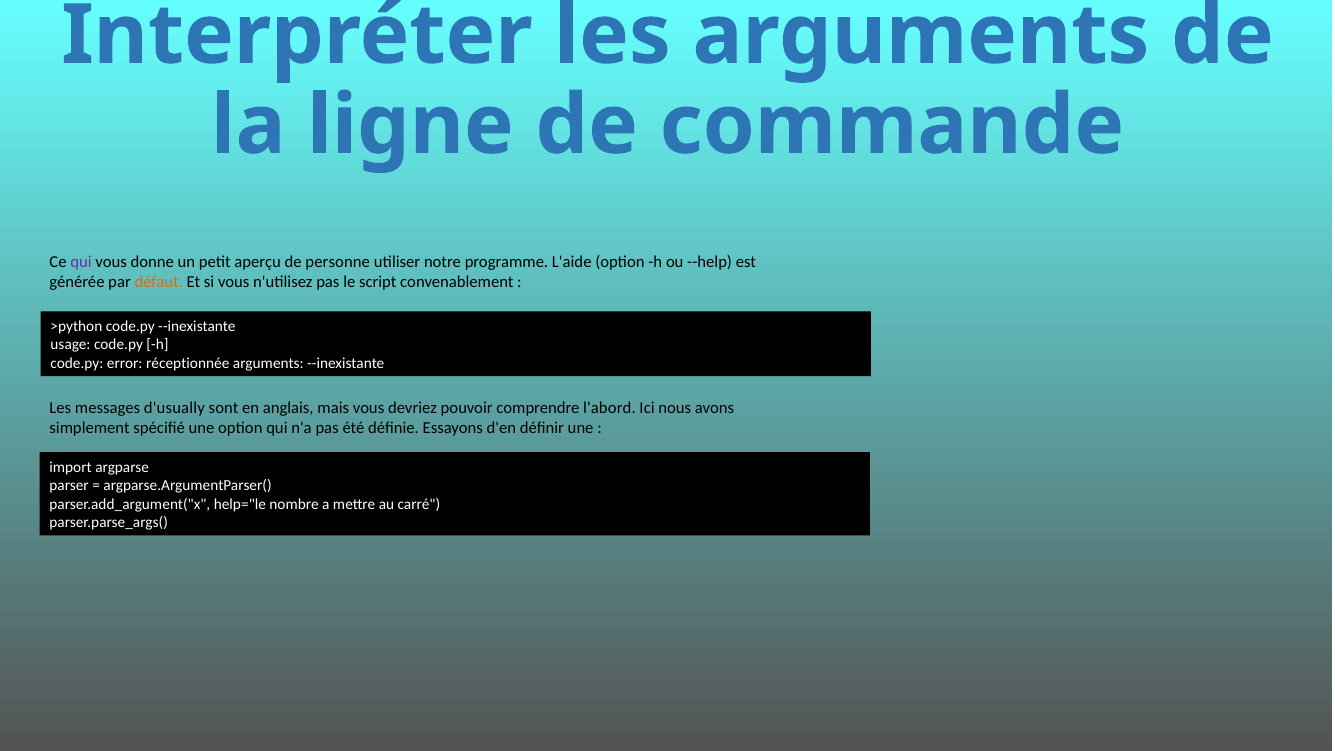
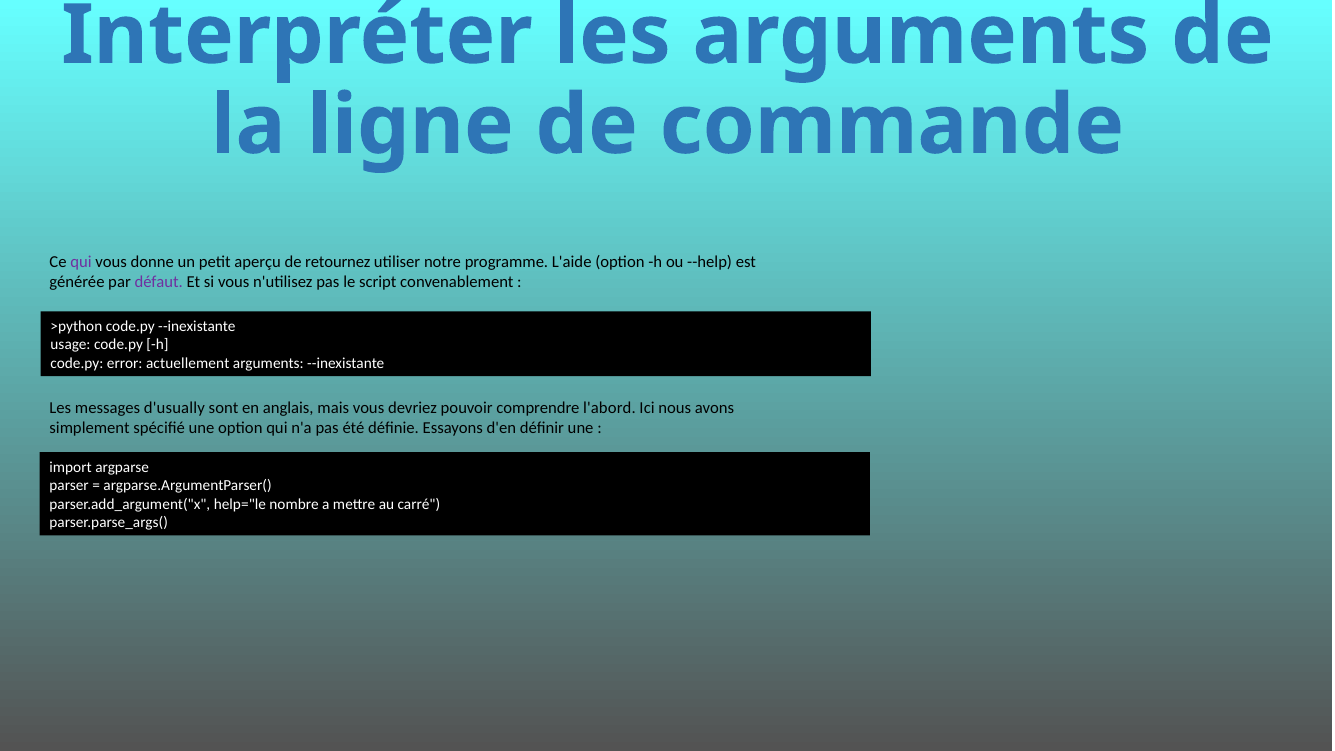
personne: personne -> retournez (338, 262)
défaut colour: orange -> purple (159, 282)
réceptionnée: réceptionnée -> actuellement (188, 363)
